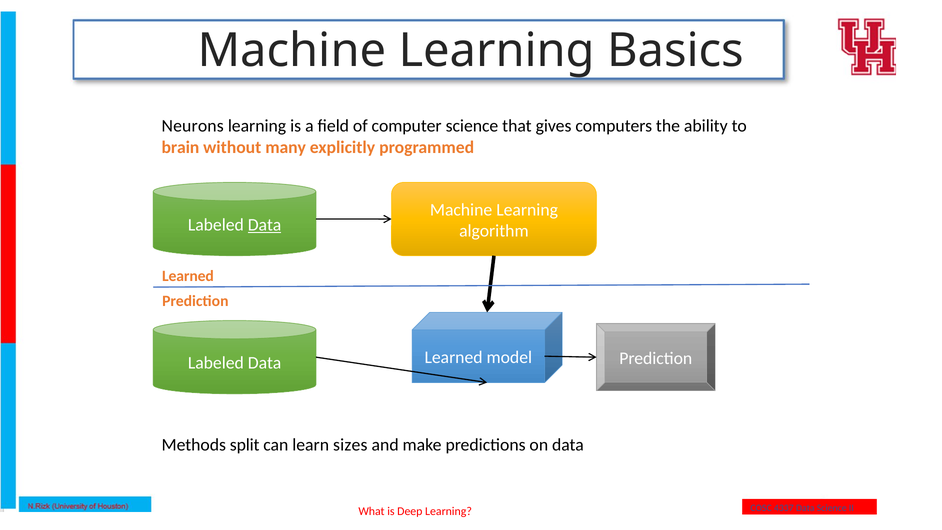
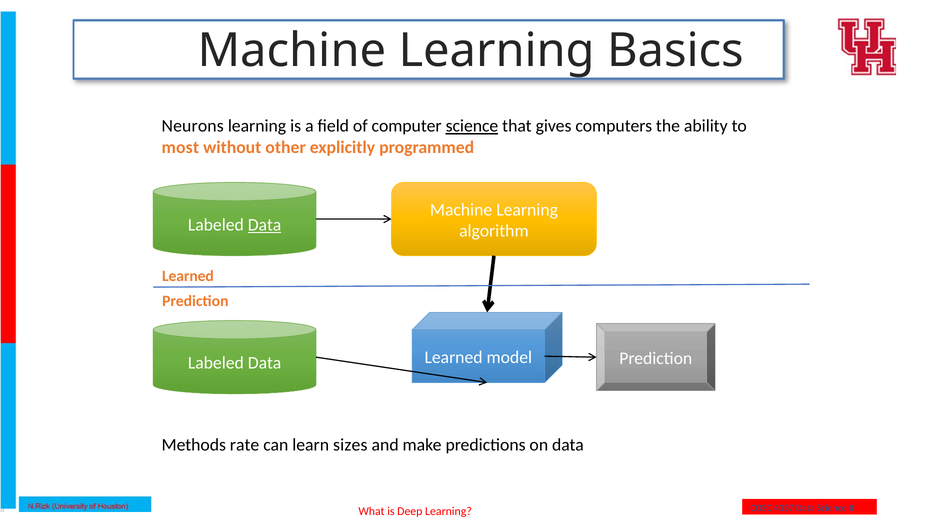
science underline: none -> present (472, 126)
brain: brain -> most (180, 147)
many: many -> other (286, 147)
split: split -> rate (245, 445)
